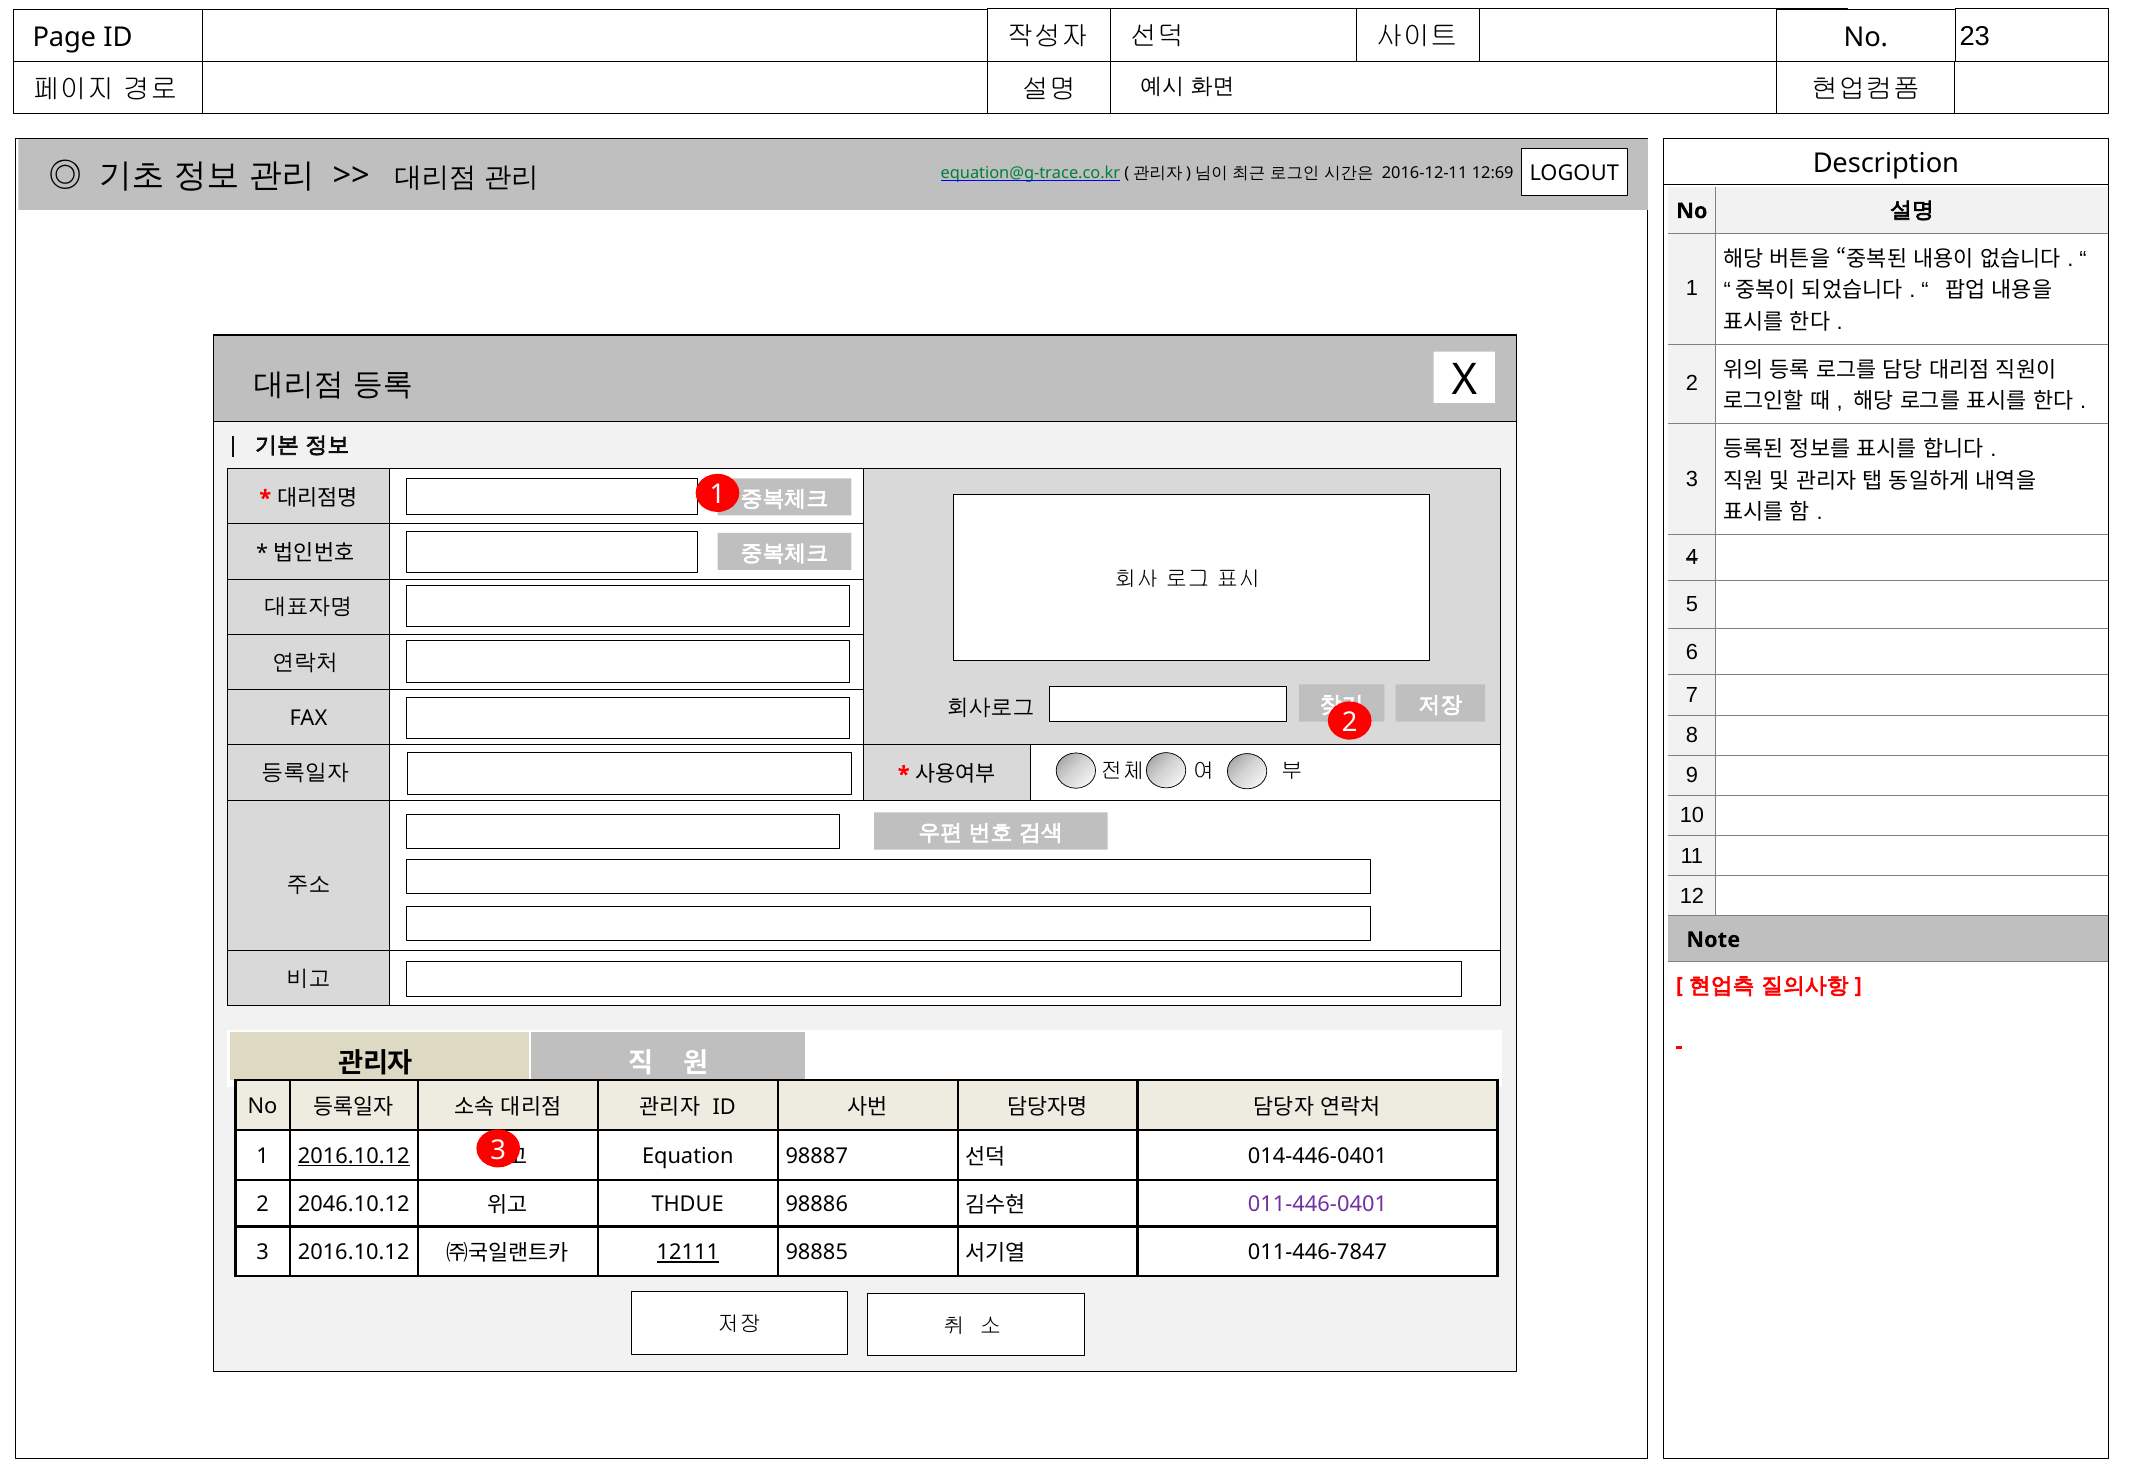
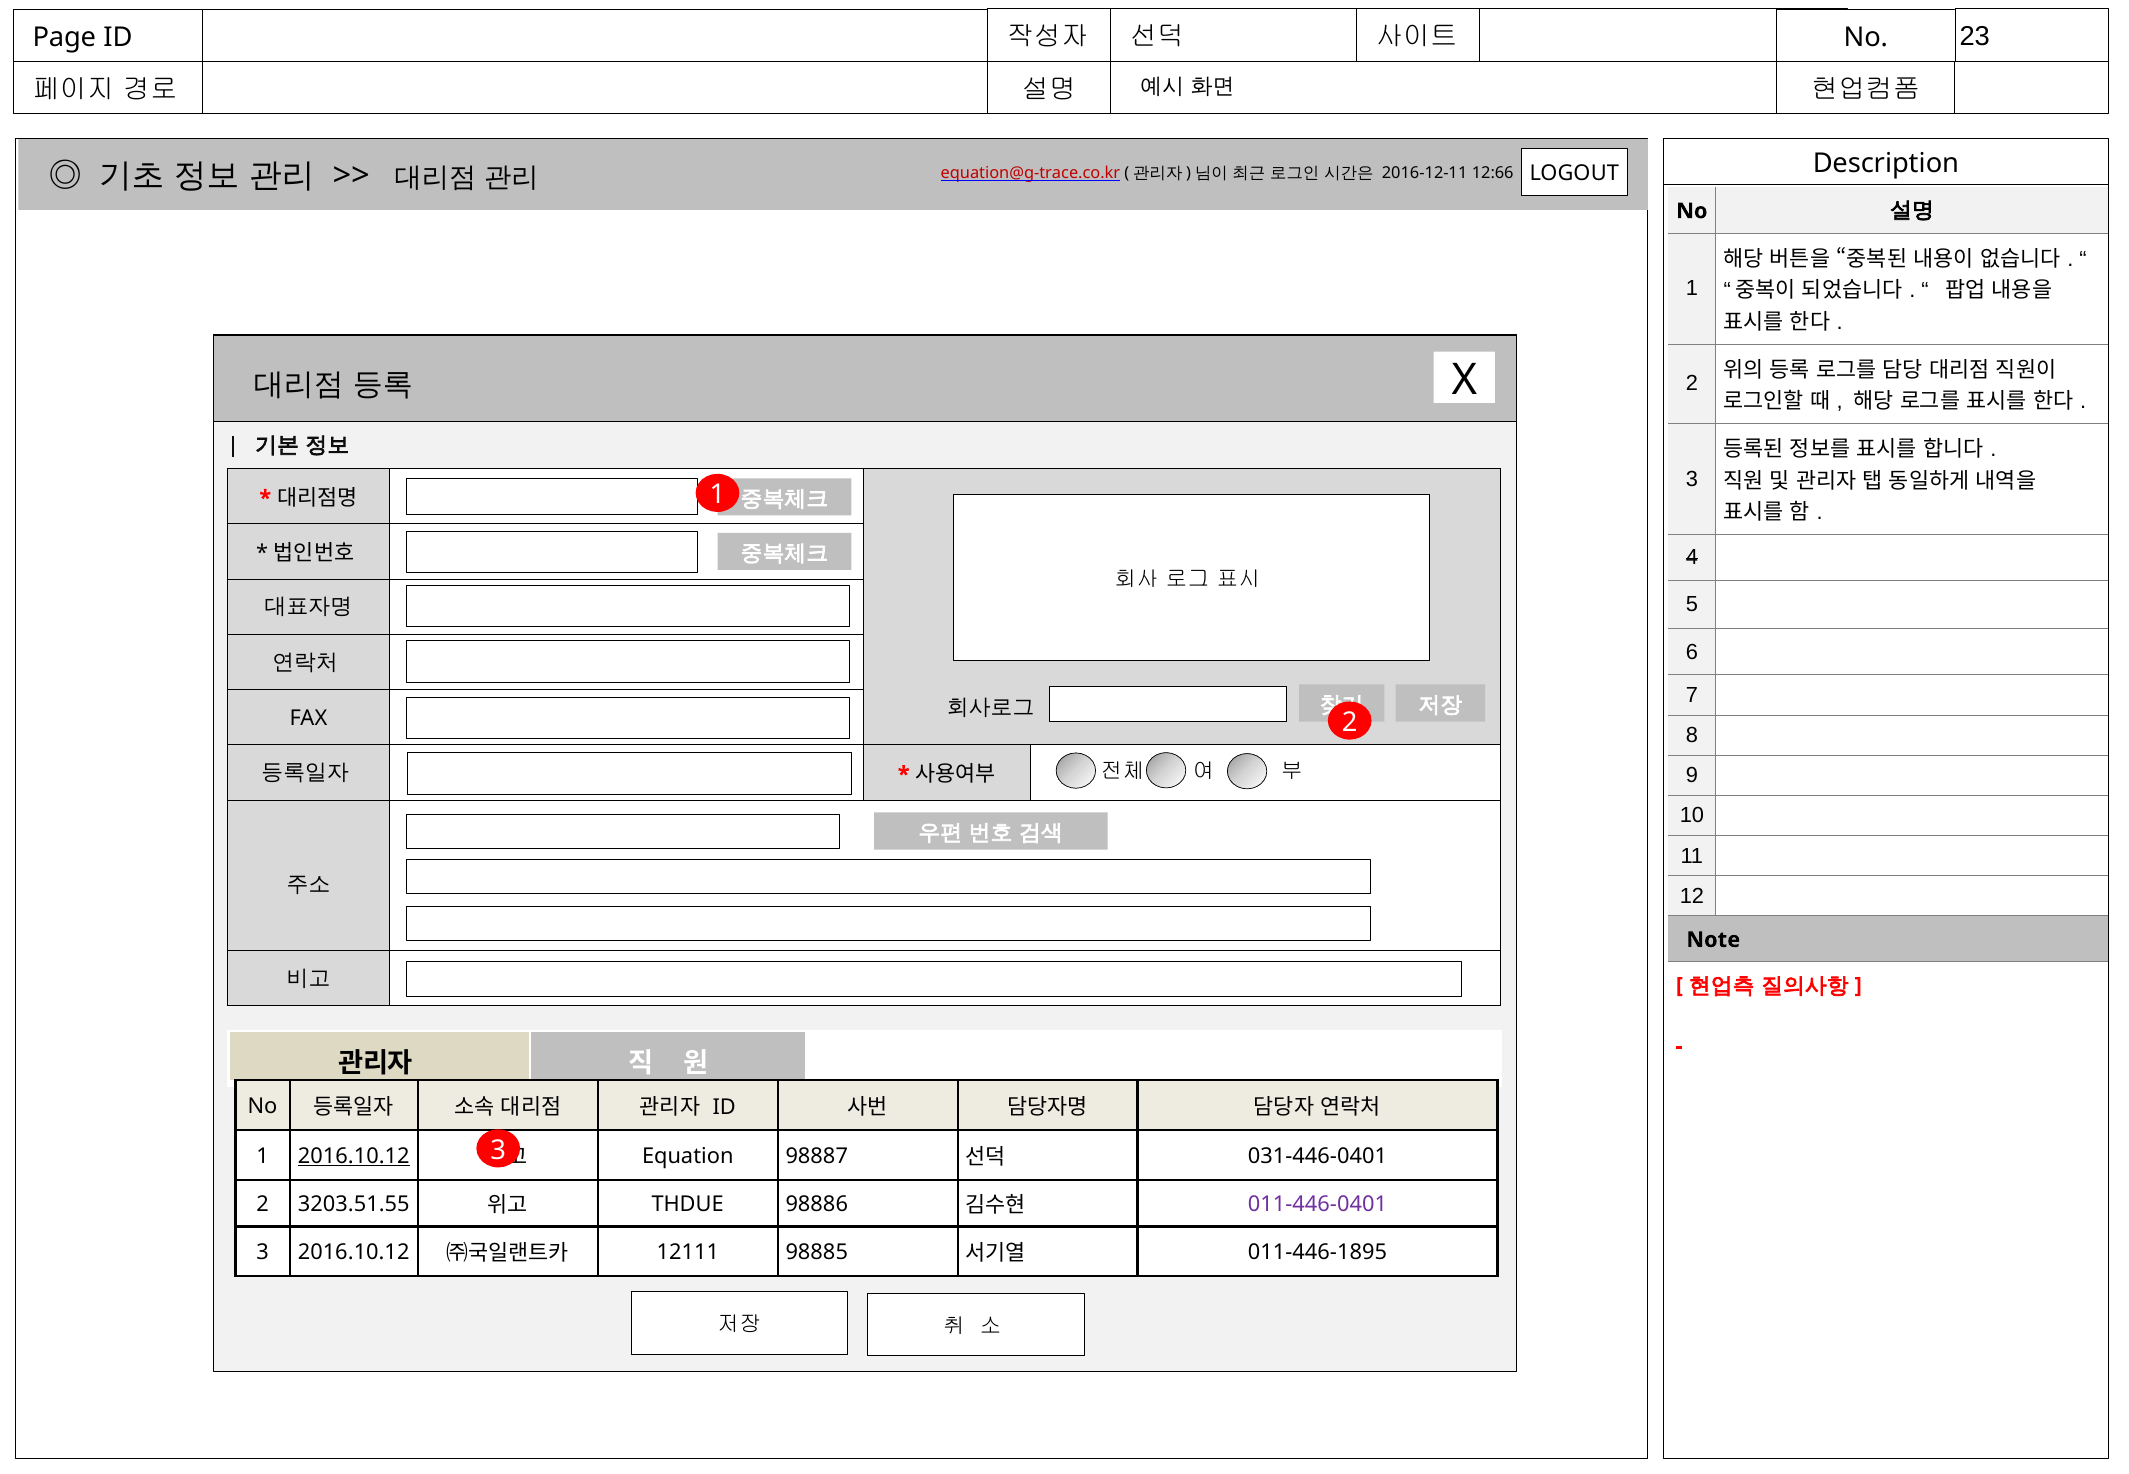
equation@g-trace.co.kr colour: green -> red (1030, 173)
12:69: 12:69 -> 12:66 (1493, 173)
014-446-0401: 014-446-0401 -> 031-446-0401 (1317, 1156)
2046.10.12: 2046.10.12 -> 3203.51.55 (354, 1204)
12111 underline: present -> none (688, 1253)
011-446-7847: 011-446-7847 -> 011-446-1895 (1317, 1253)
